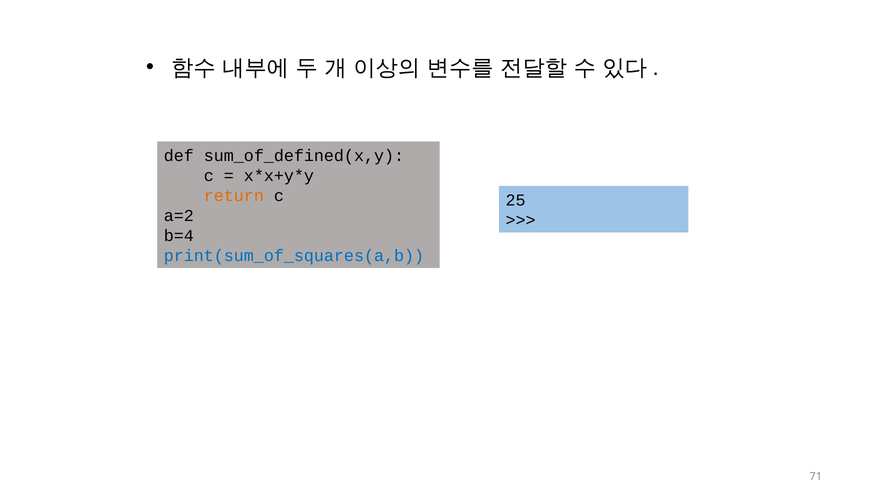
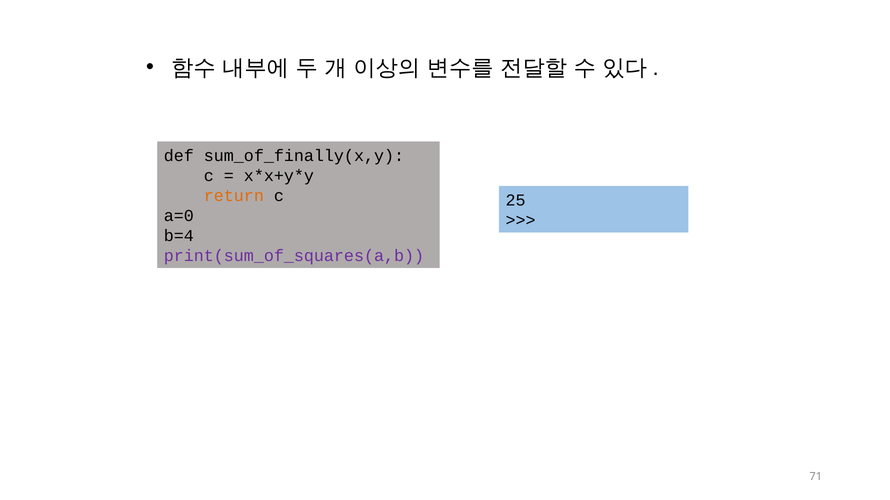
sum_of_defined(x,y: sum_of_defined(x,y -> sum_of_finally(x,y (304, 156)
a=2: a=2 -> a=0 (179, 216)
print(sum_of_squares(a,b colour: blue -> purple (294, 256)
